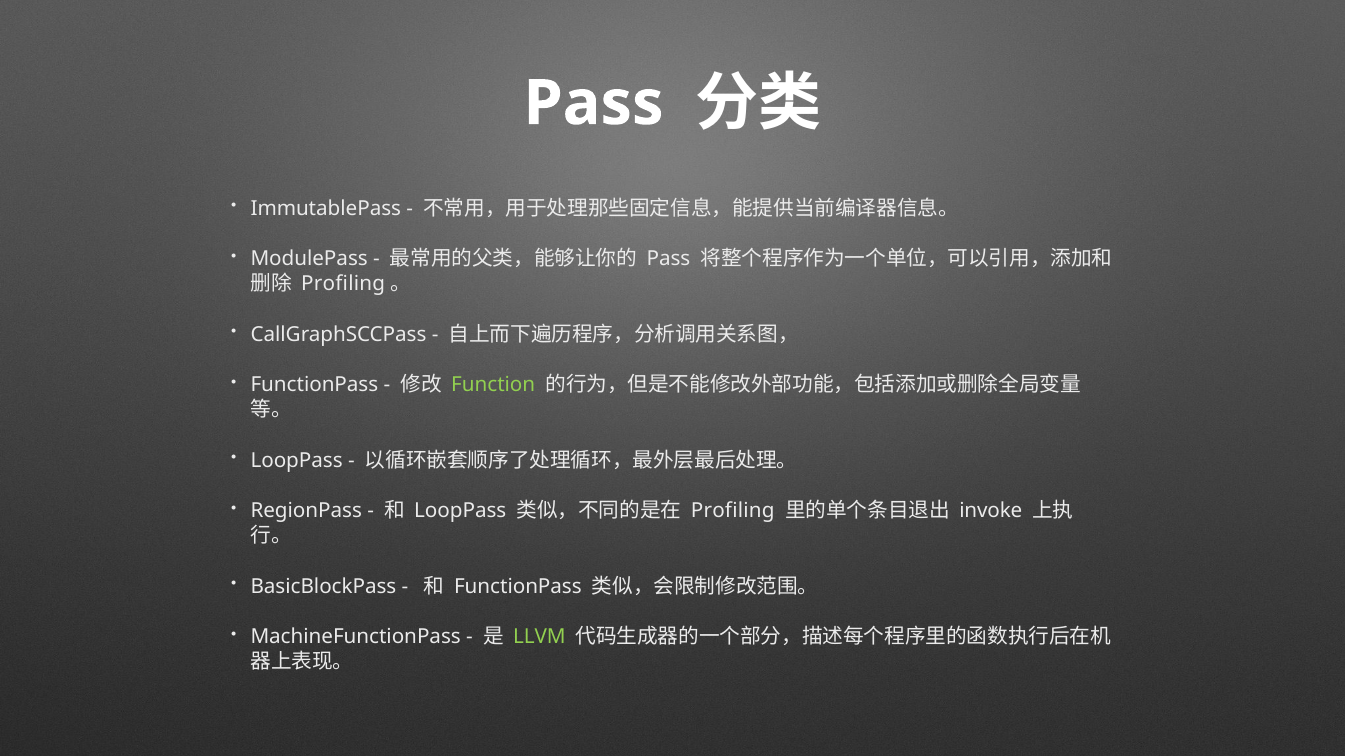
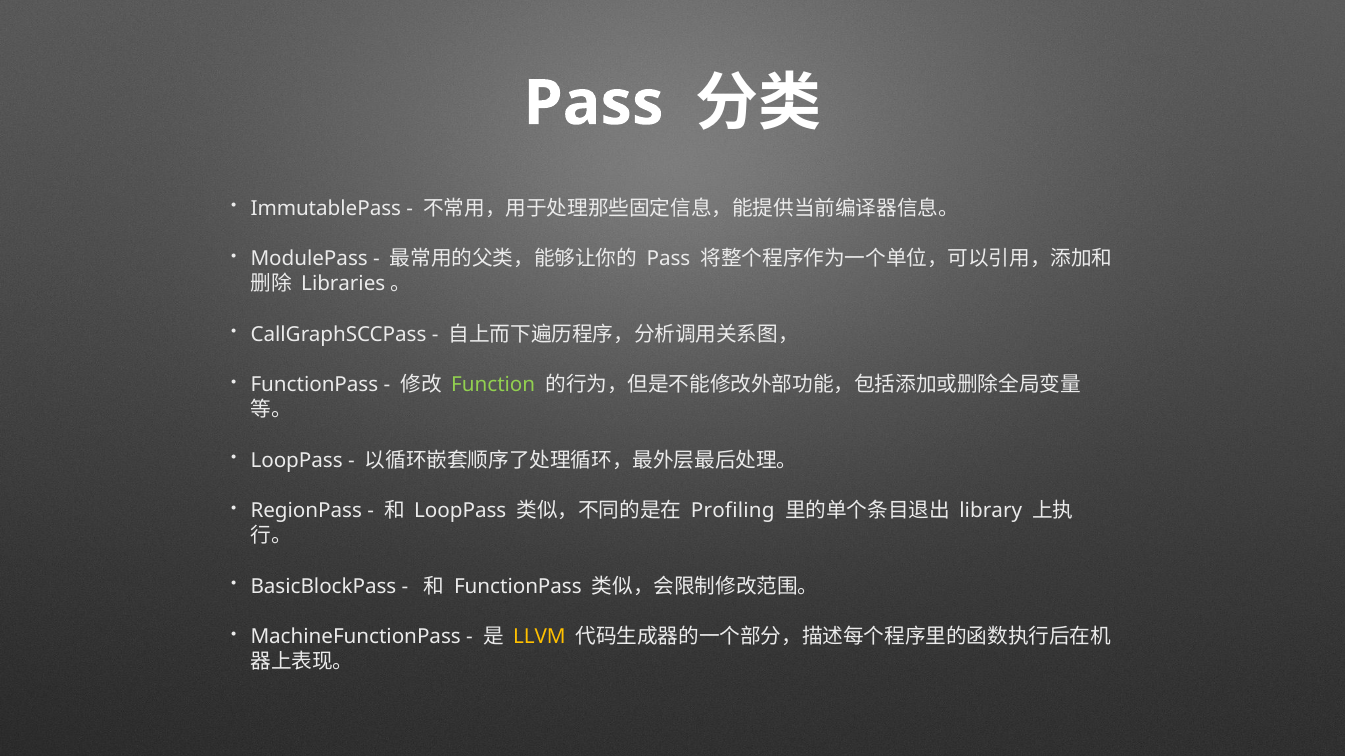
Profiling: Profiling -> Libraries (343, 284)
invoke: invoke -> library (991, 511)
LLVM colour: light green -> yellow (539, 637)
